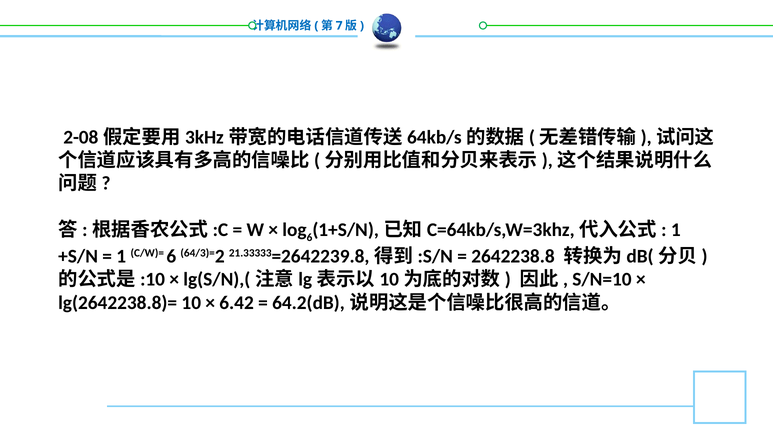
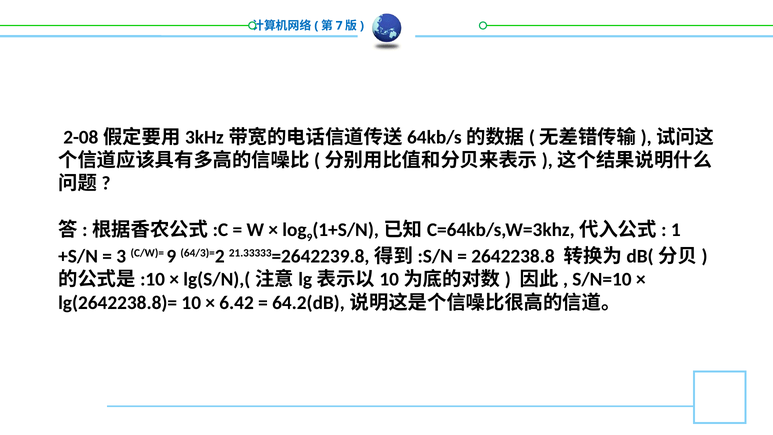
6: 6 -> 9 (310, 237)
1: 1 -> 3 (121, 256)
C/W)= 6: 6 -> 9 (171, 256)
